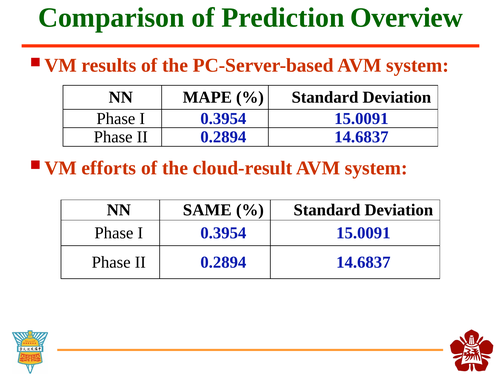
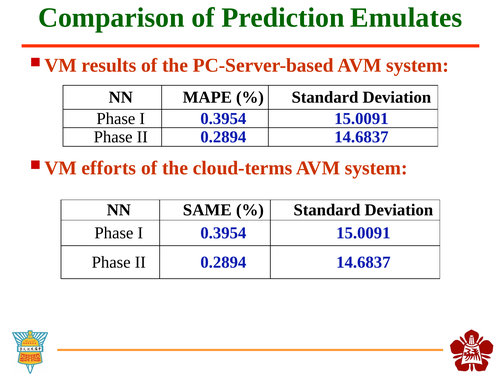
Overview: Overview -> Emulates (406, 18)
cloud-result: cloud-result -> cloud-terms (243, 168)
